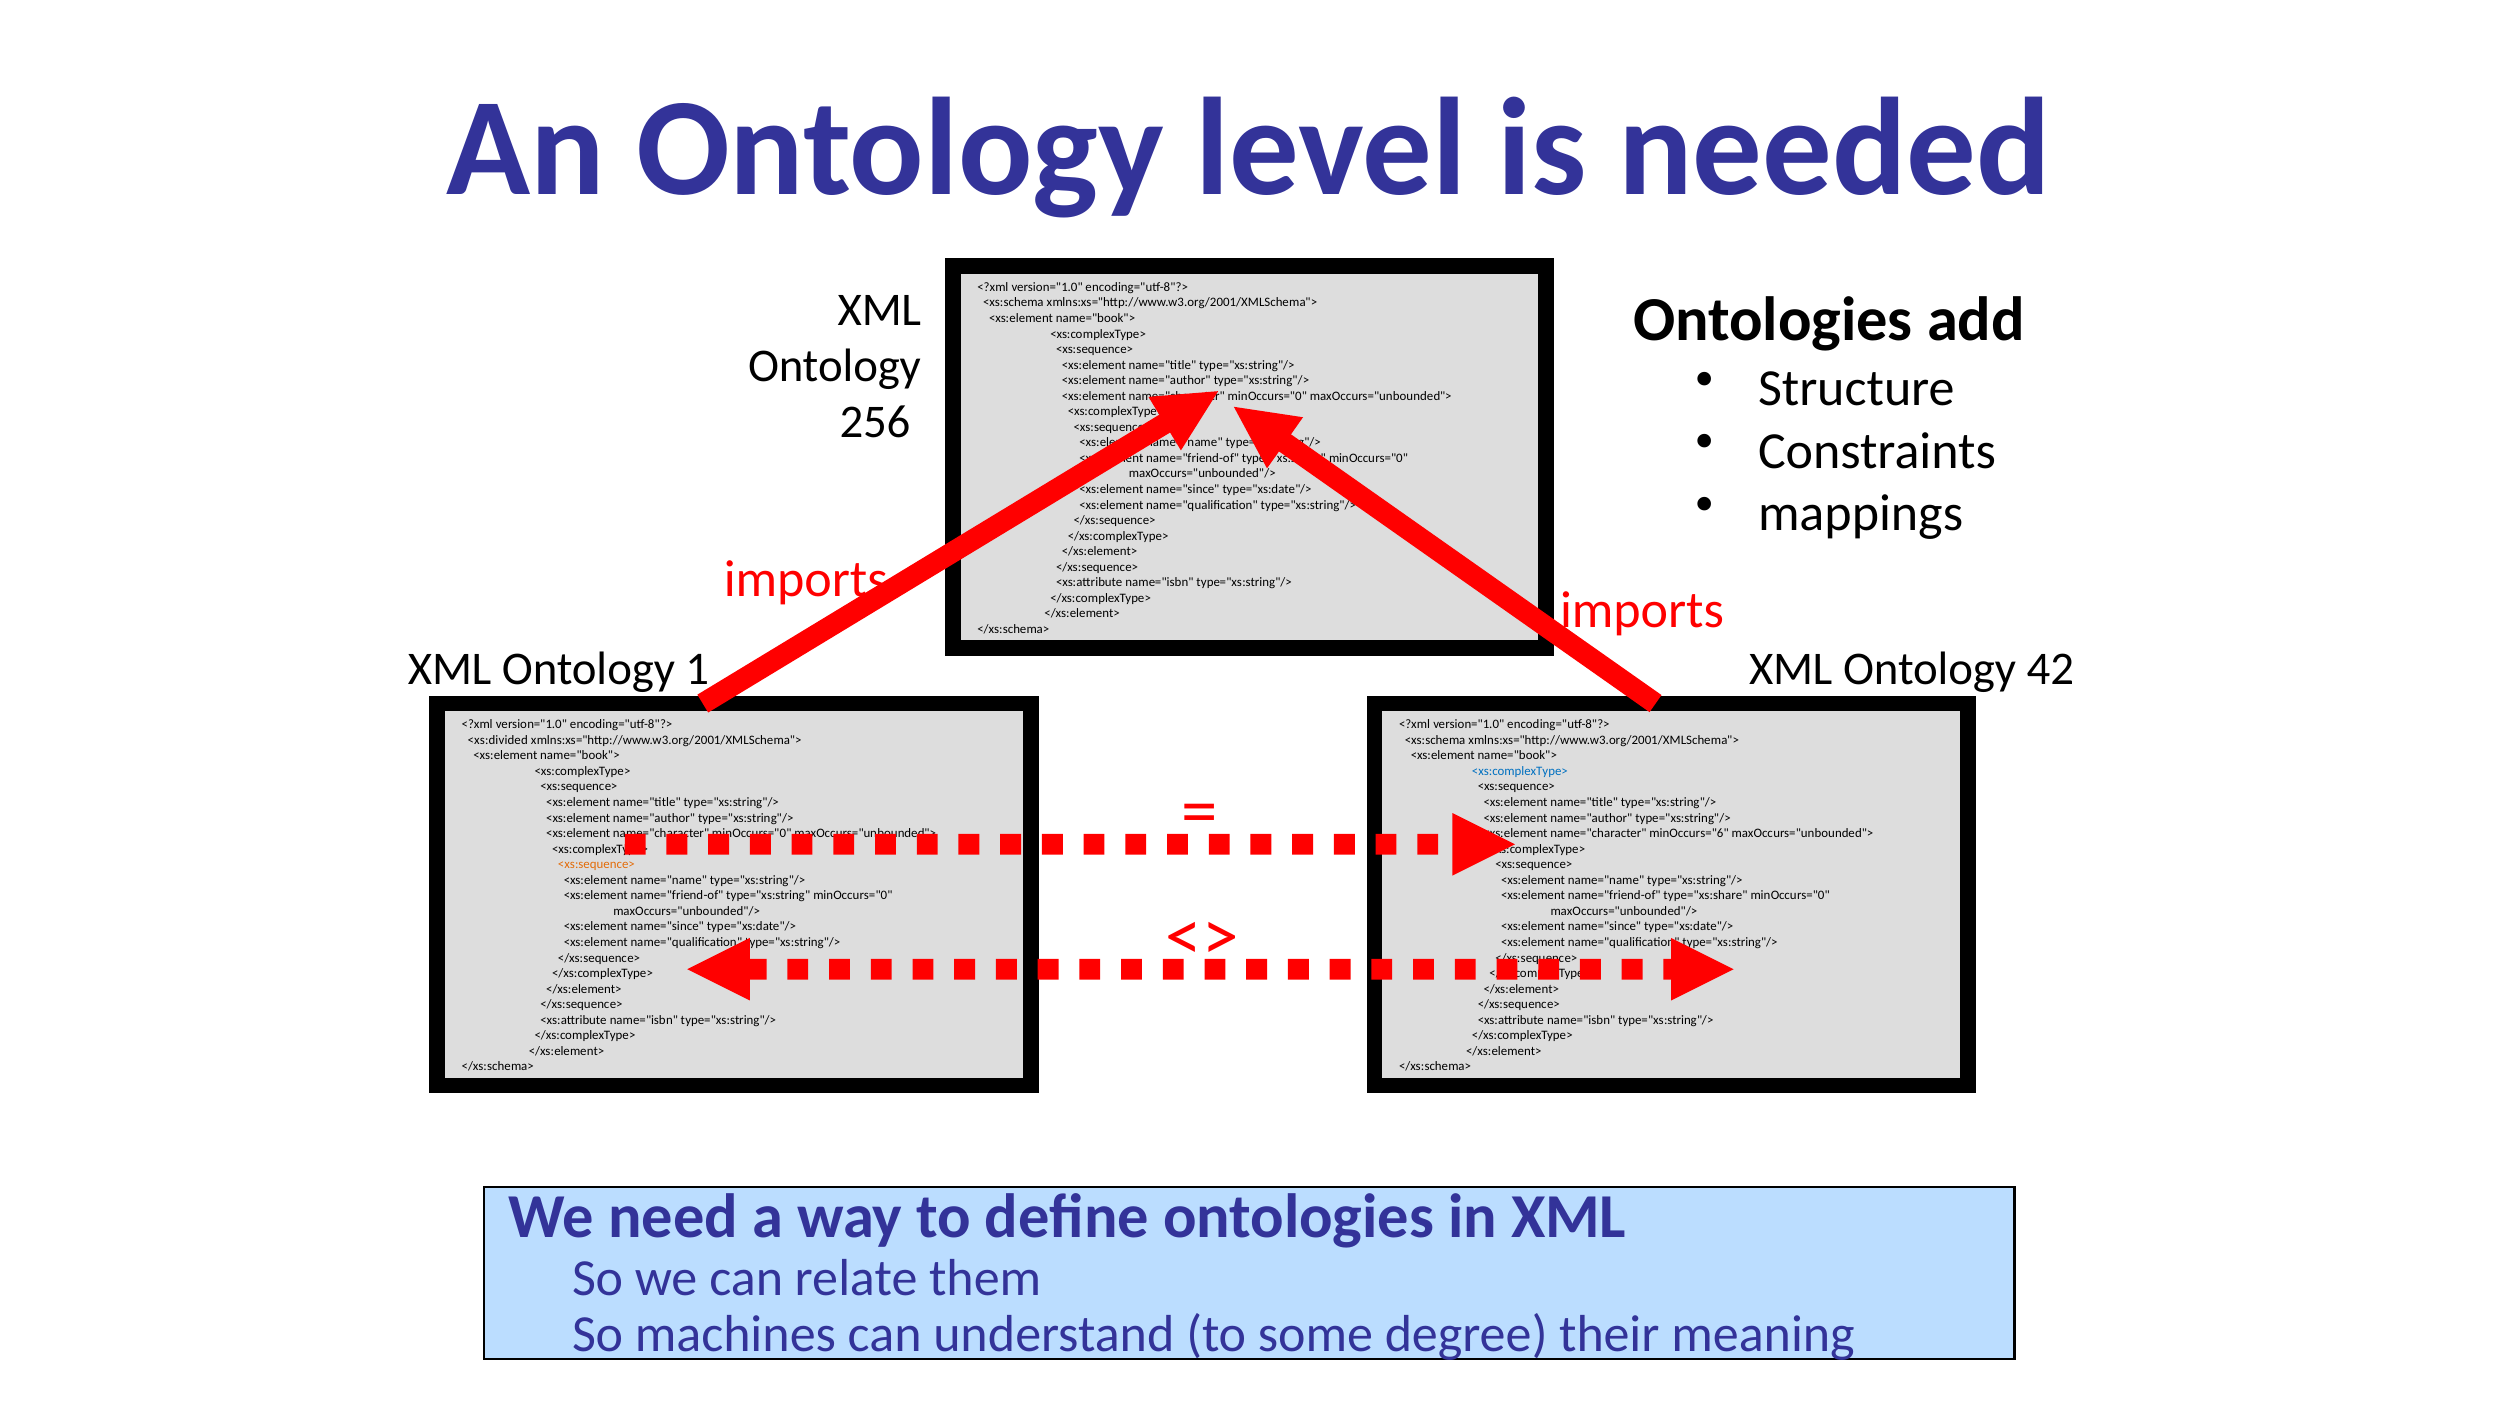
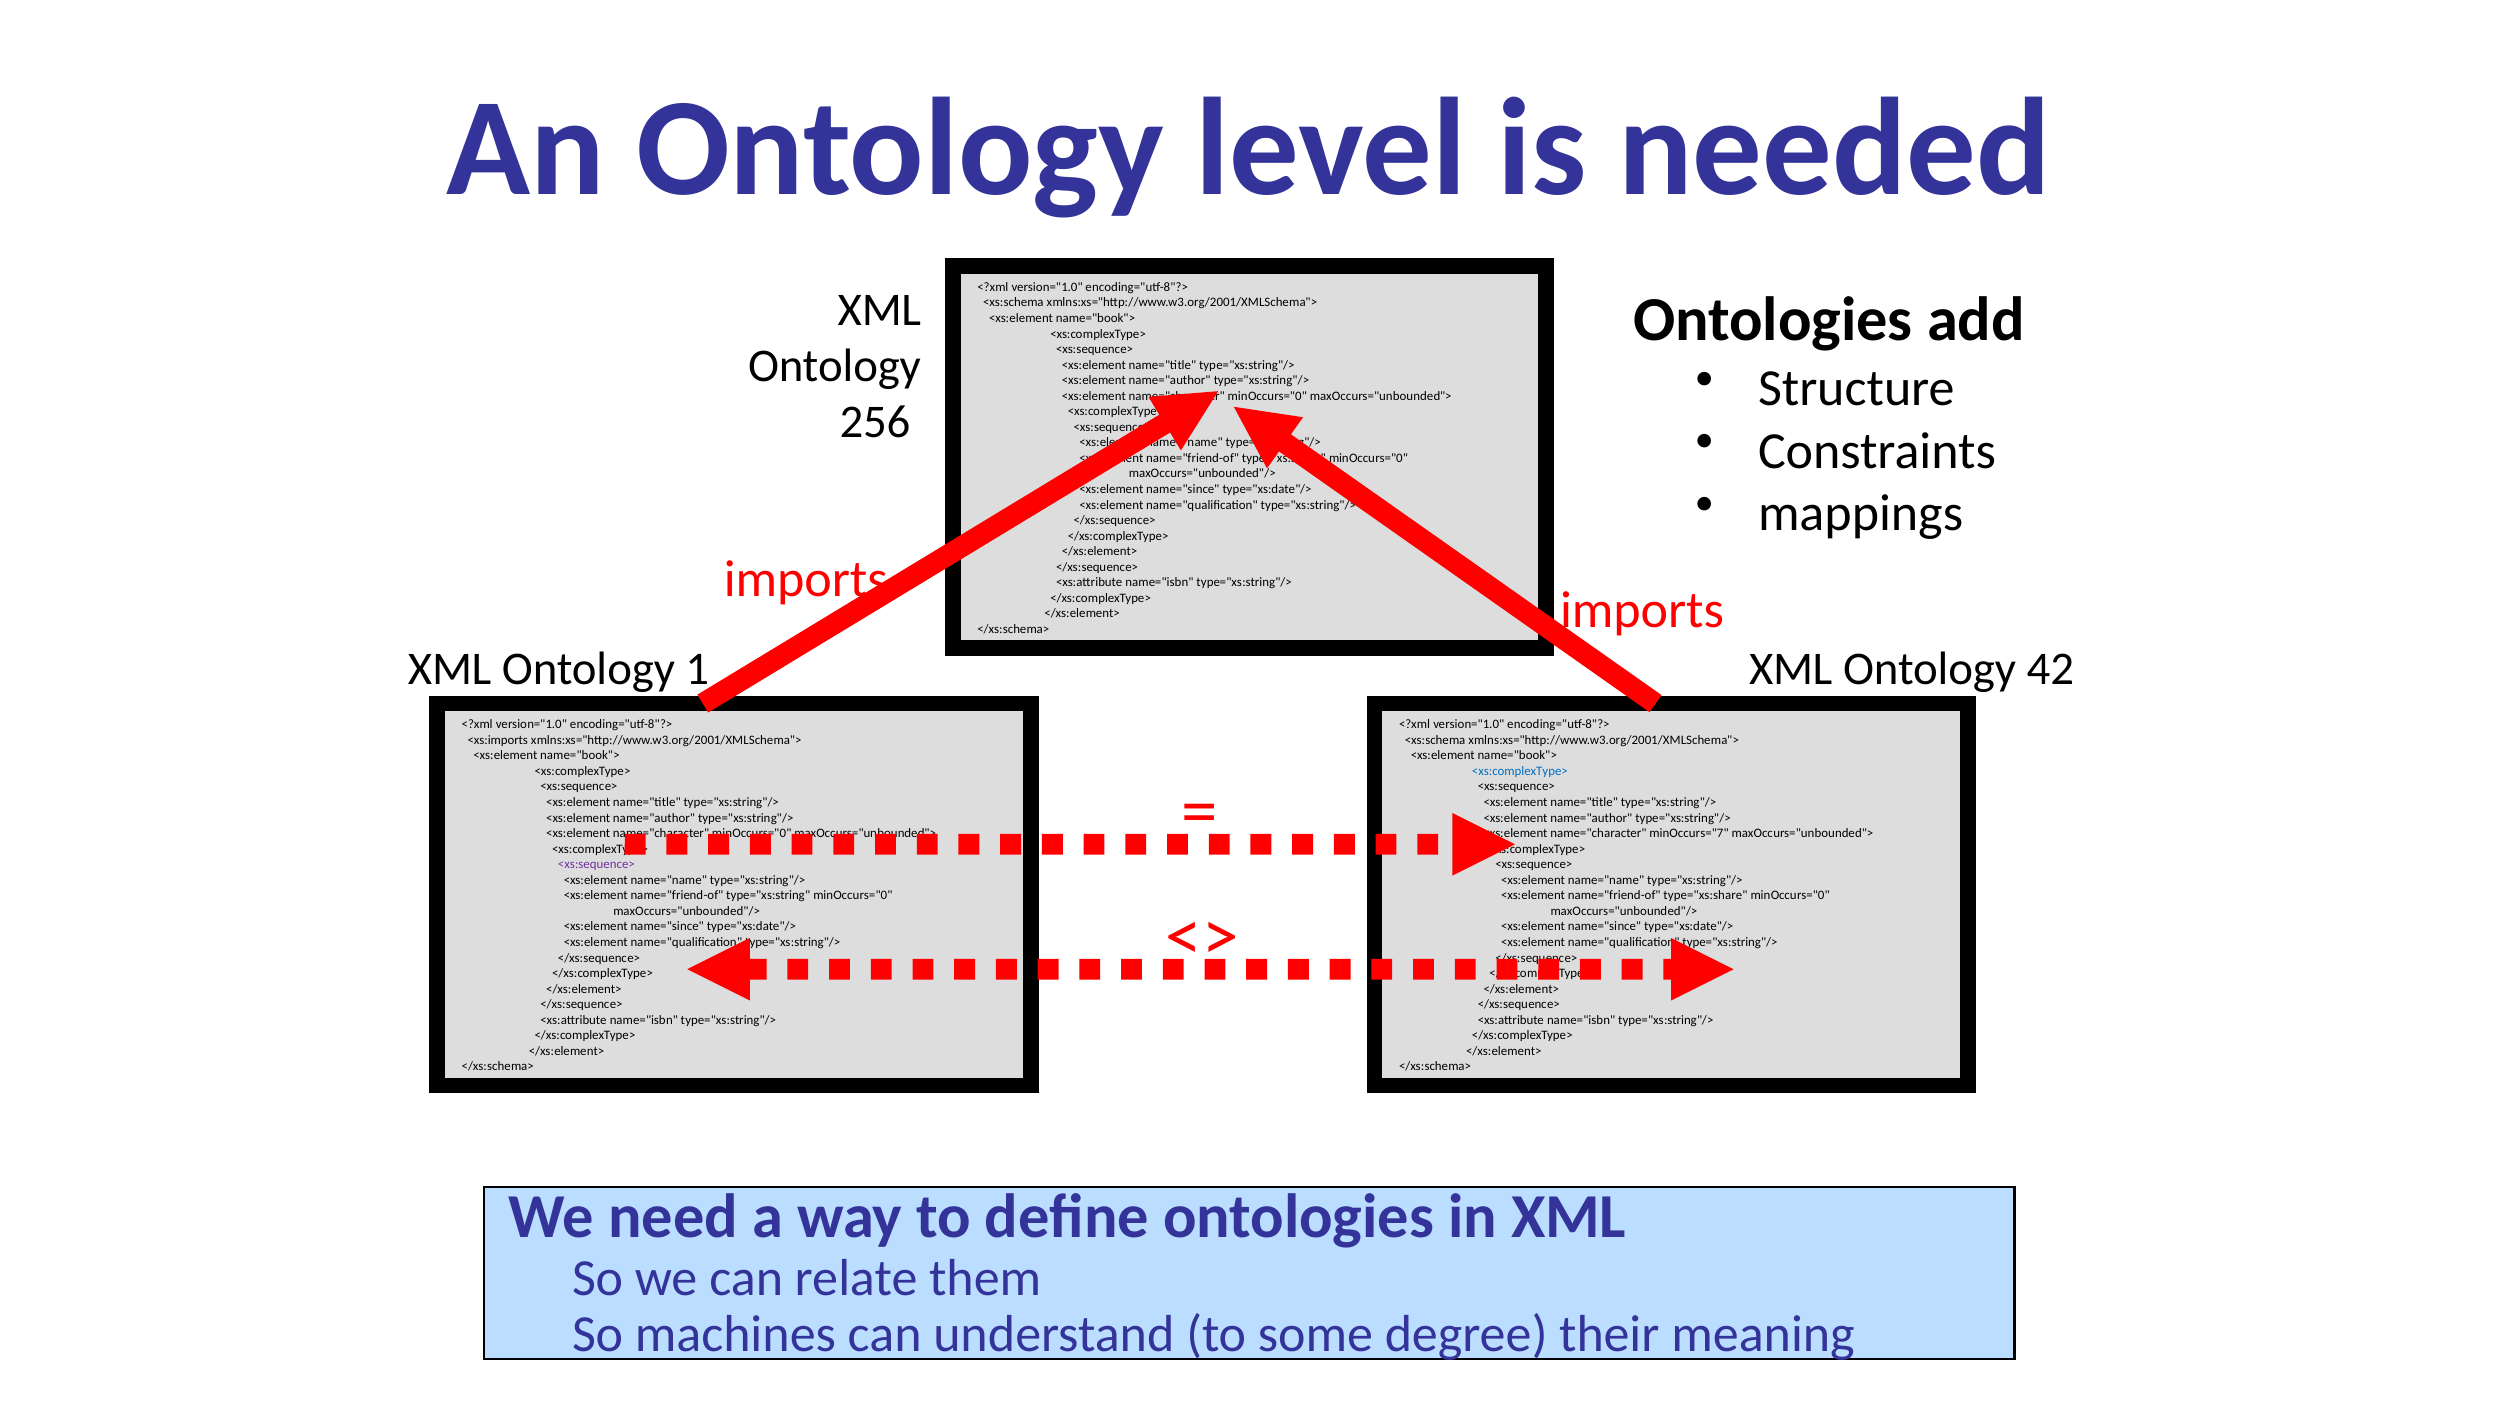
<xs:divided: <xs:divided -> <xs:imports (498, 740)
minOccurs="6: minOccurs="6 -> minOccurs="7 (1689, 833)
<xs:sequence> colour: orange -> purple (596, 864)
